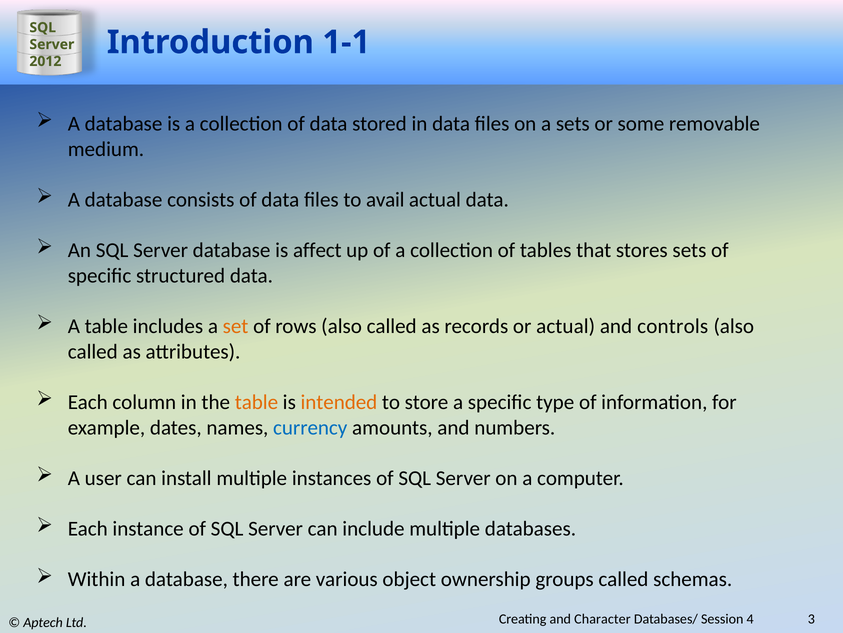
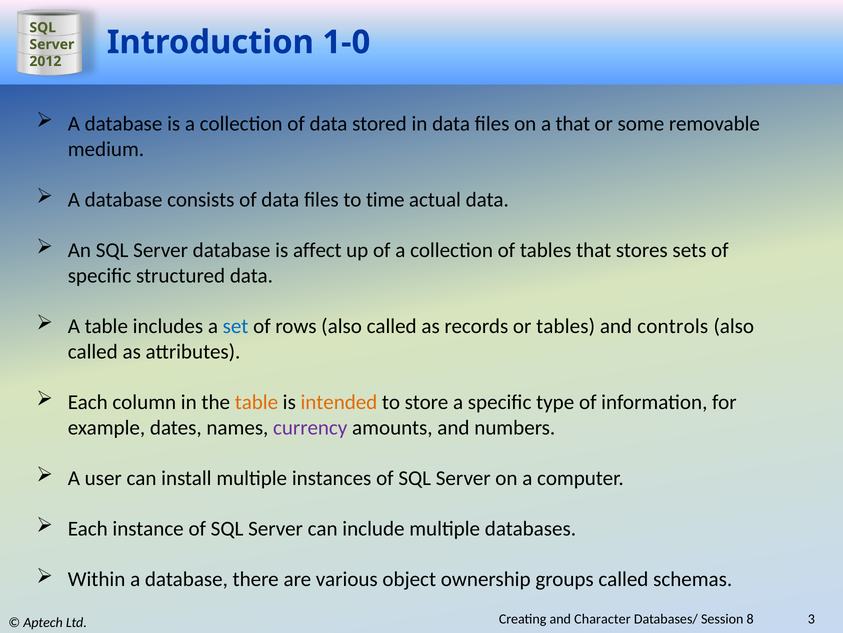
1-1: 1-1 -> 1-0 (346, 42)
a sets: sets -> that (573, 124)
avail: avail -> time (385, 199)
set colour: orange -> blue (236, 326)
or actual: actual -> tables (566, 326)
currency colour: blue -> purple (310, 427)
4: 4 -> 8 (750, 618)
